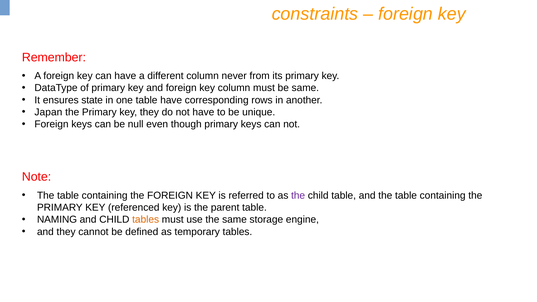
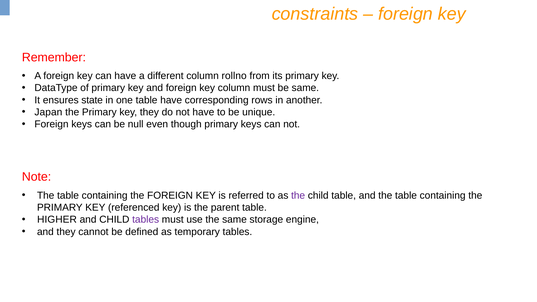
never: never -> rollno (234, 76)
NAMING: NAMING -> HIGHER (57, 220)
tables colour: orange -> purple (146, 220)
